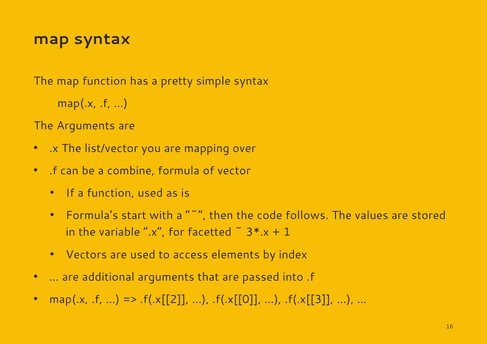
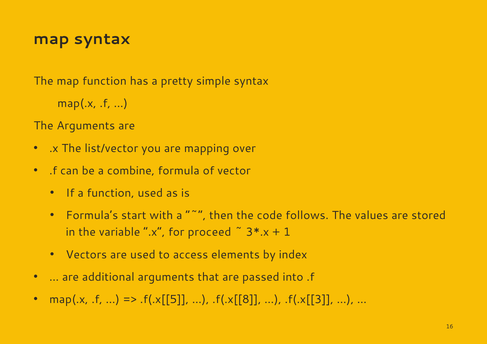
facetted: facetted -> proceed (209, 232)
.f(.x[[2: .f(.x[[2 -> .f(.x[[5 (164, 300)
.f(.x[[0: .f(.x[[0 -> .f(.x[[8 (237, 300)
